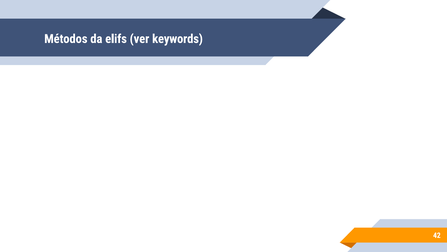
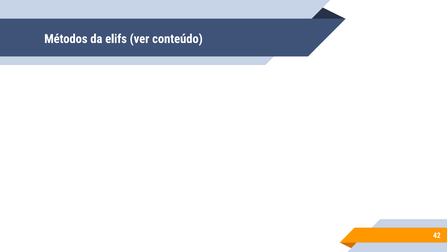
keywords: keywords -> conteúdo (177, 39)
